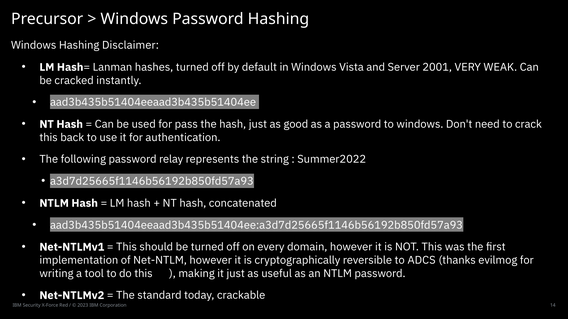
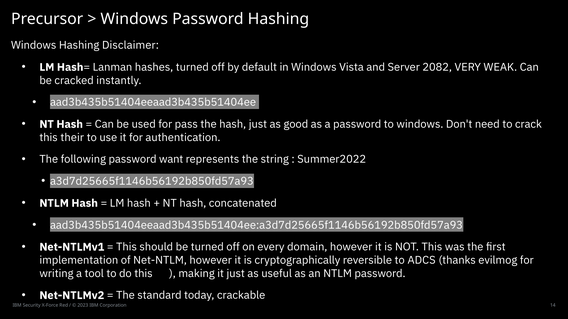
2001: 2001 -> 2082 (437, 67)
back: back -> their (72, 138)
relay: relay -> want (171, 160)
